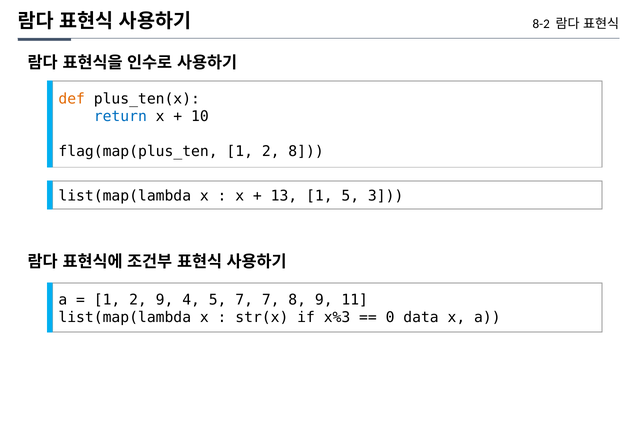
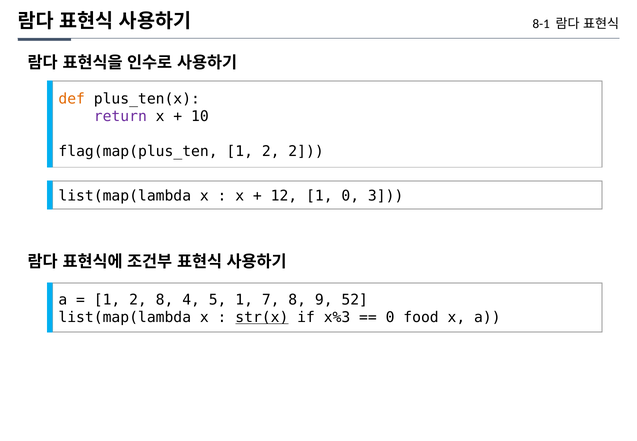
8-2: 8-2 -> 8-1 (541, 24)
return colour: blue -> purple (120, 116)
2 8: 8 -> 2 (306, 152)
13: 13 -> 12 (284, 196)
1 5: 5 -> 0 (350, 196)
2 9: 9 -> 8 (165, 300)
5 7: 7 -> 1 (244, 300)
11: 11 -> 52 (355, 300)
str(x underline: none -> present (262, 317)
data: data -> food (421, 317)
